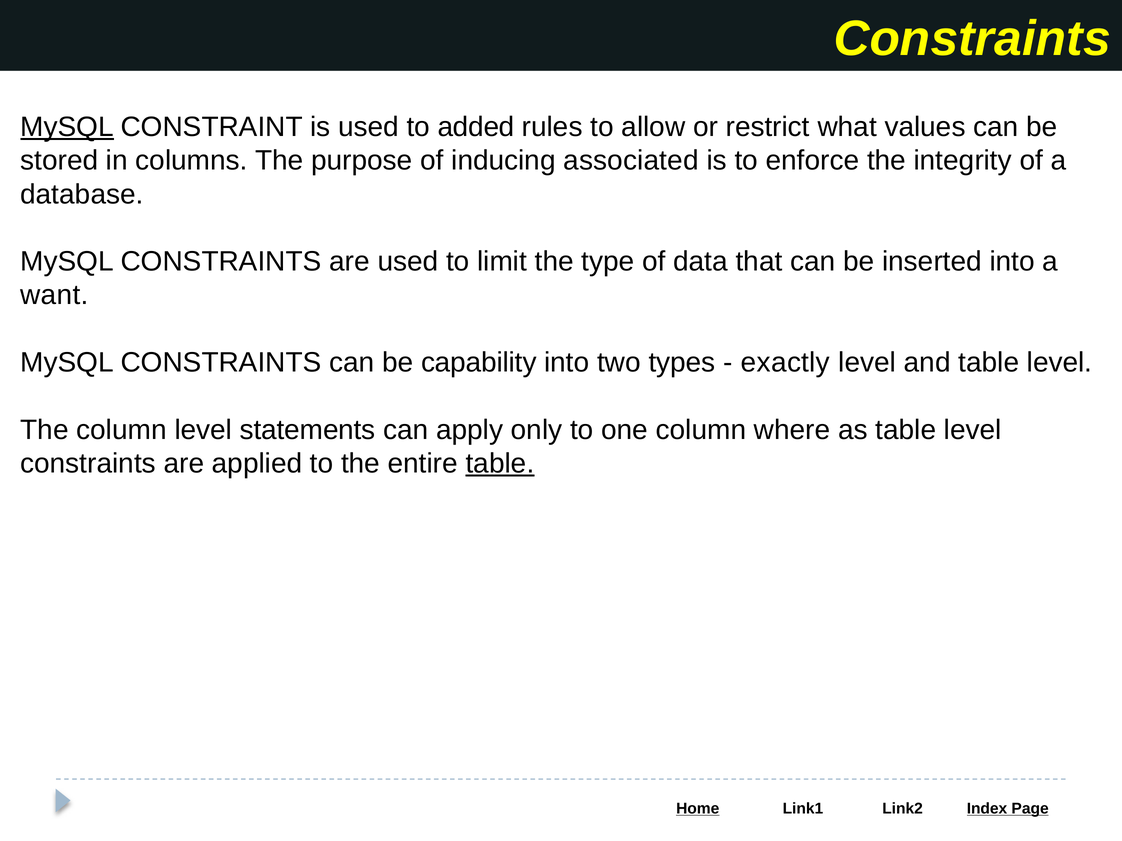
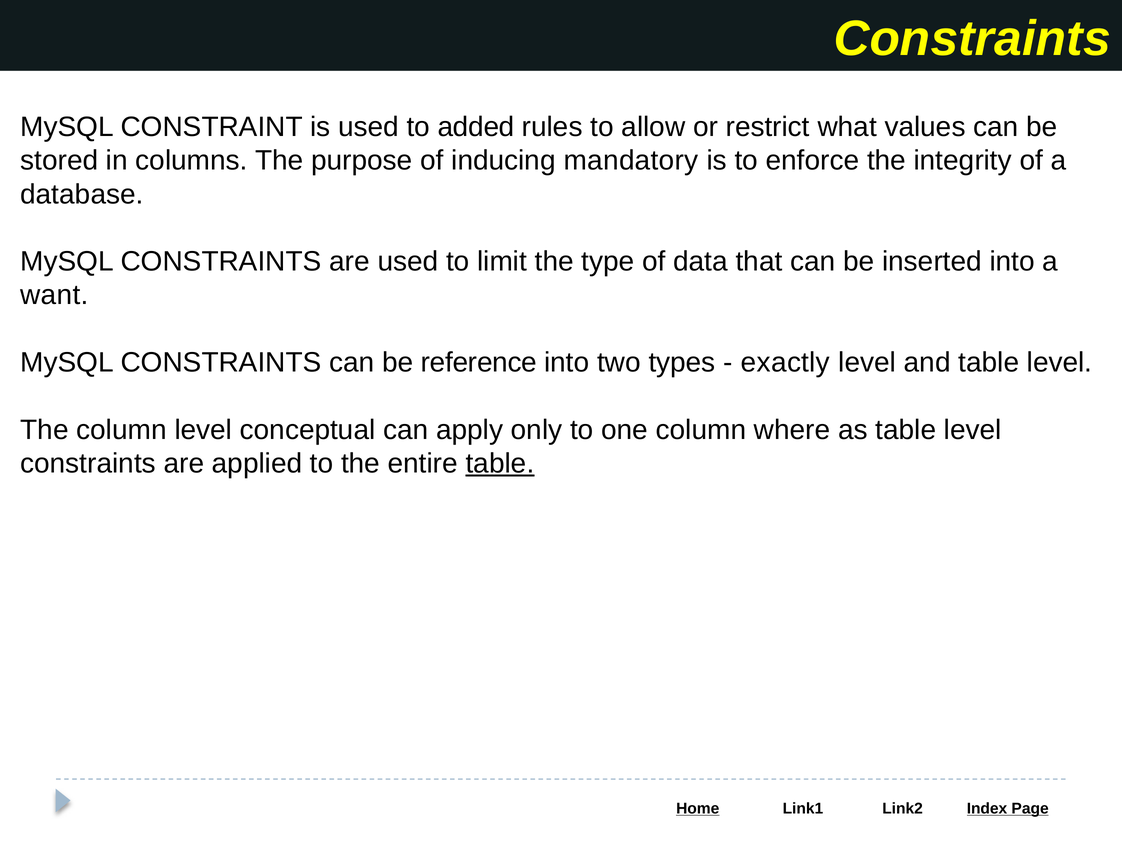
MySQL underline: present -> none (67, 127)
associated: associated -> mandatory (631, 161)
capability: capability -> reference (479, 363)
statements: statements -> conceptual (308, 430)
